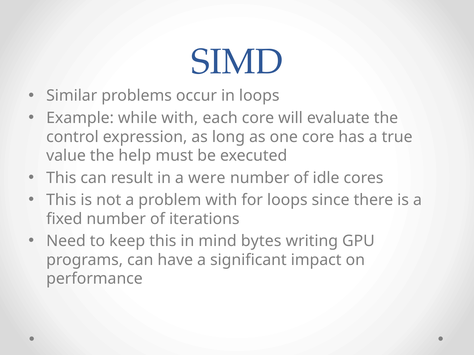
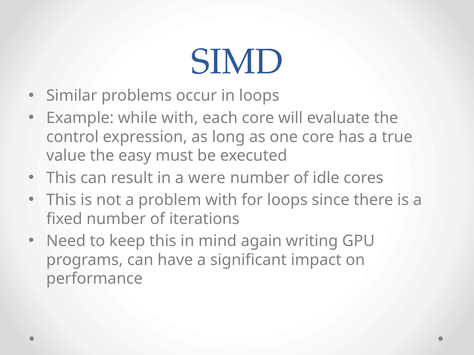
help: help -> easy (135, 156)
bytes: bytes -> again (261, 241)
